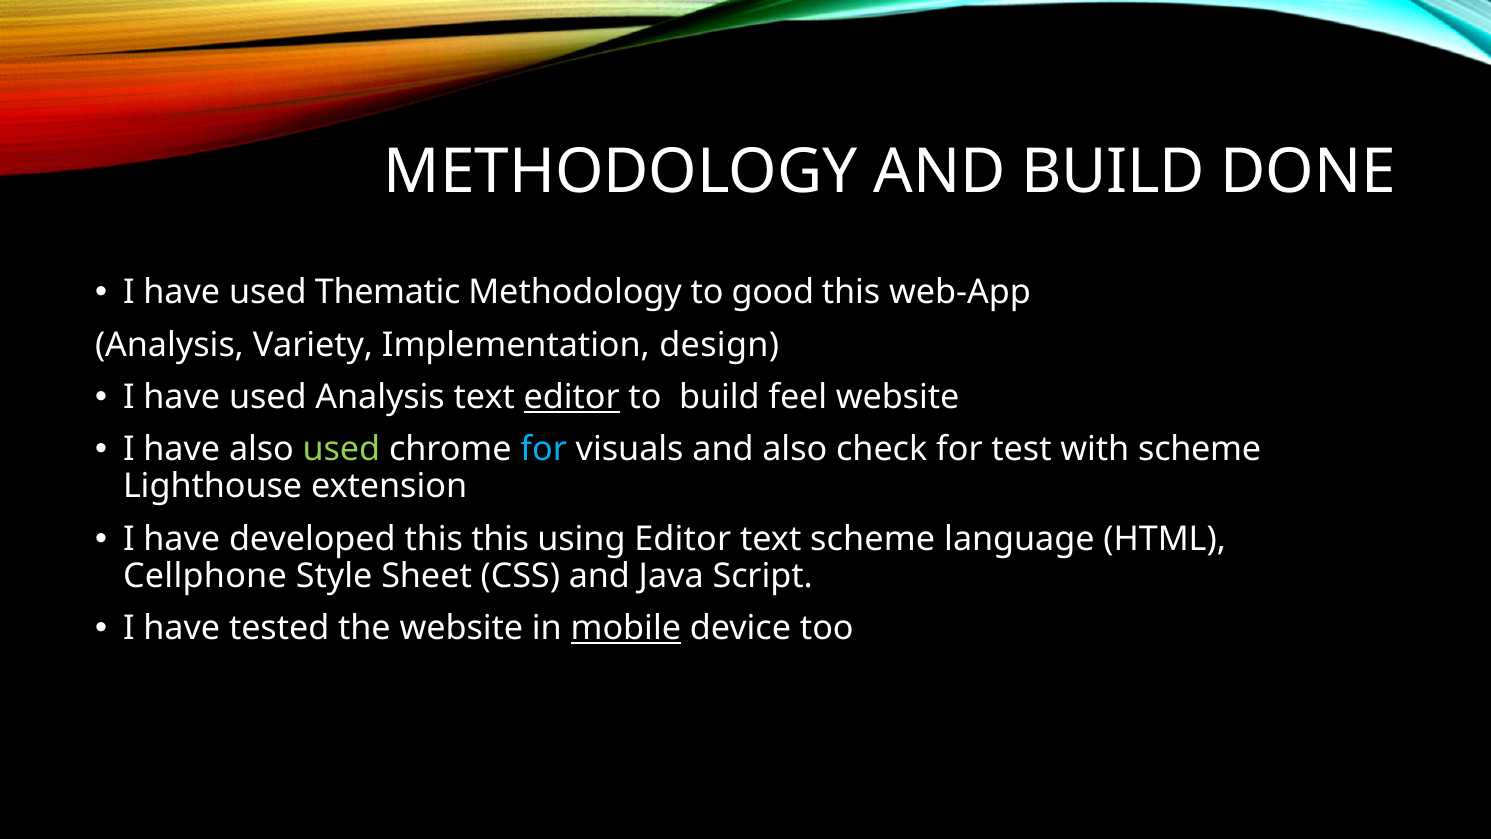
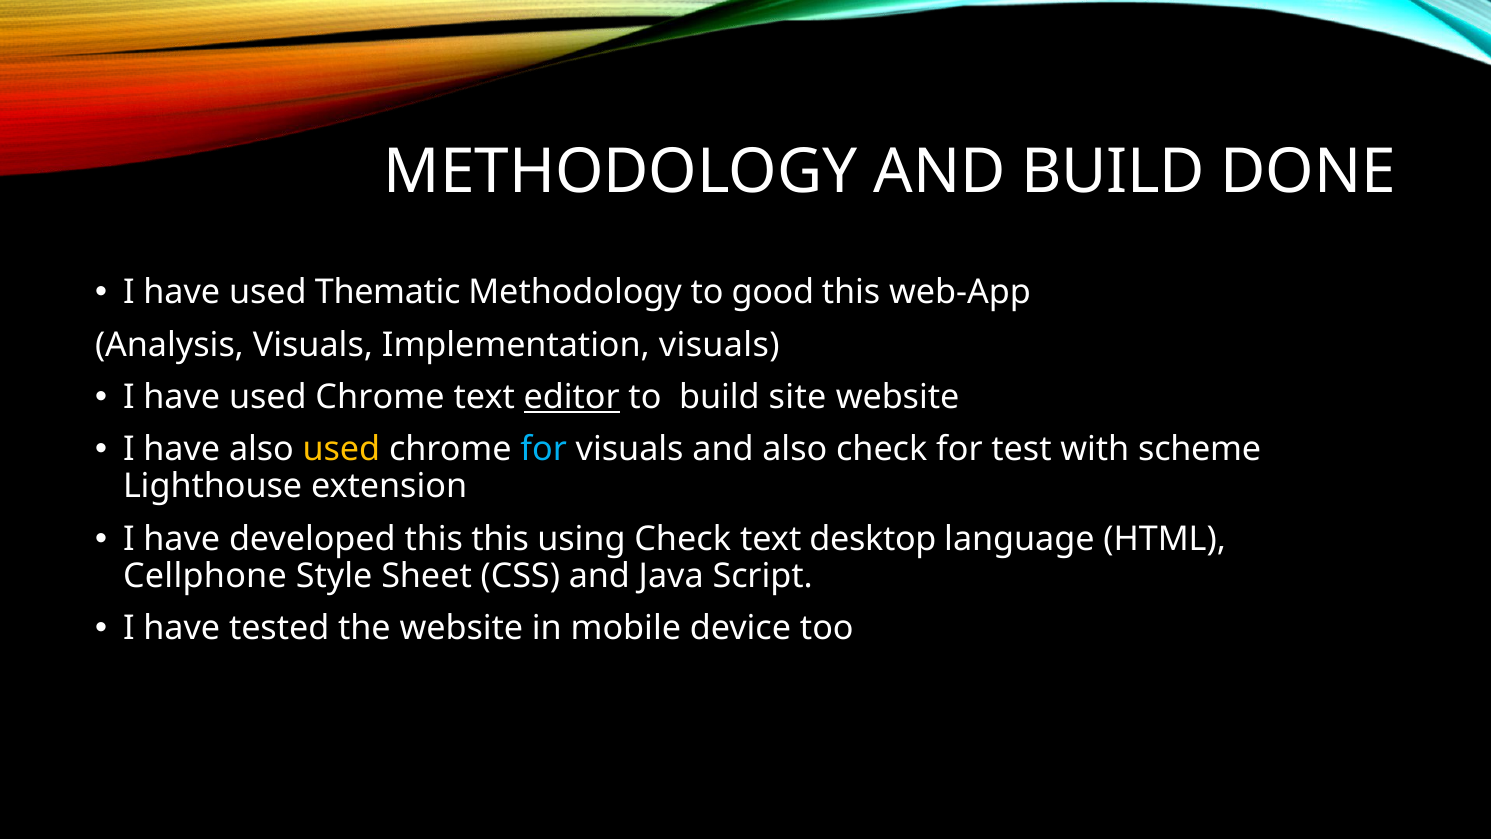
Analysis Variety: Variety -> Visuals (313, 345)
Implementation design: design -> visuals (719, 345)
have used Analysis: Analysis -> Chrome (380, 397)
feel: feel -> site (798, 397)
used colour: light green -> yellow (341, 449)
using Editor: Editor -> Check (683, 539)
text scheme: scheme -> desktop (873, 539)
mobile underline: present -> none (626, 628)
